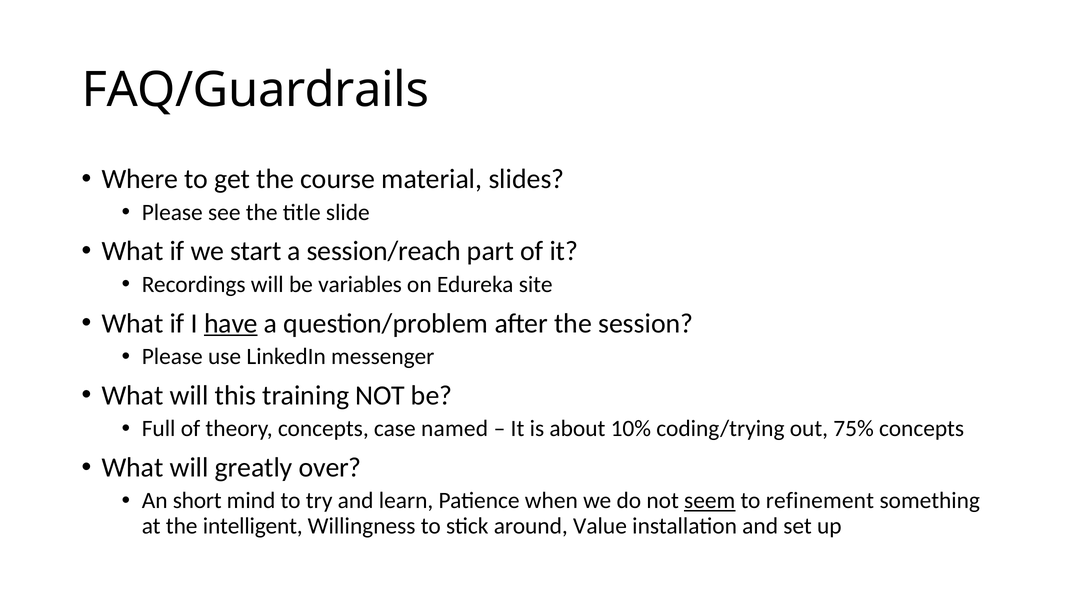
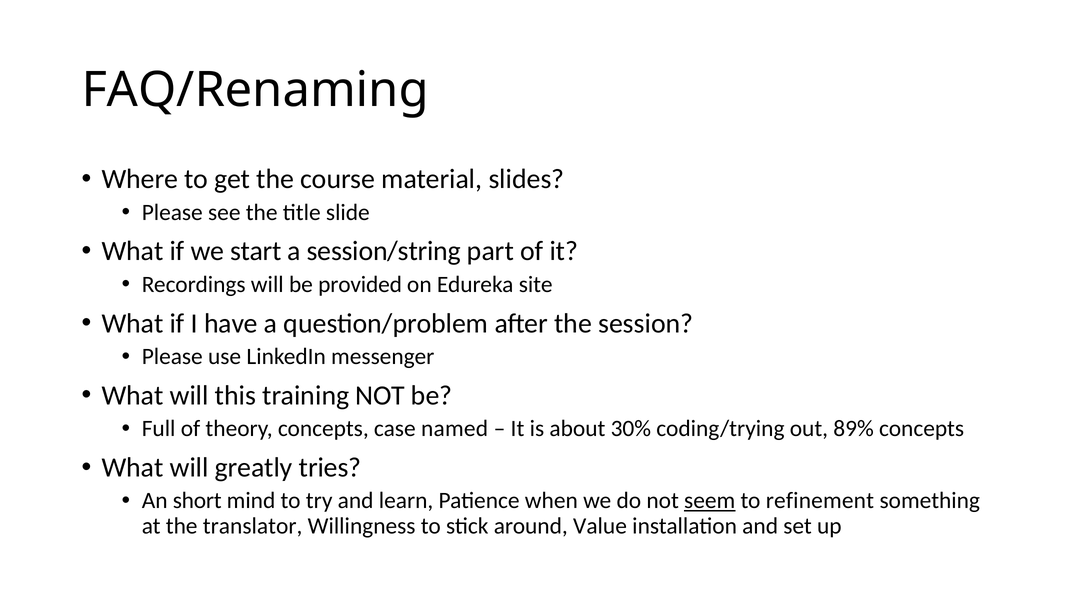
FAQ/Guardrails: FAQ/Guardrails -> FAQ/Renaming (255, 90)
session/reach: session/reach -> session/string (384, 251)
variables: variables -> provided (360, 284)
have underline: present -> none (231, 323)
10%: 10% -> 30% (631, 429)
75%: 75% -> 89% (854, 429)
over: over -> tries (330, 467)
intelligent: intelligent -> translator (253, 526)
